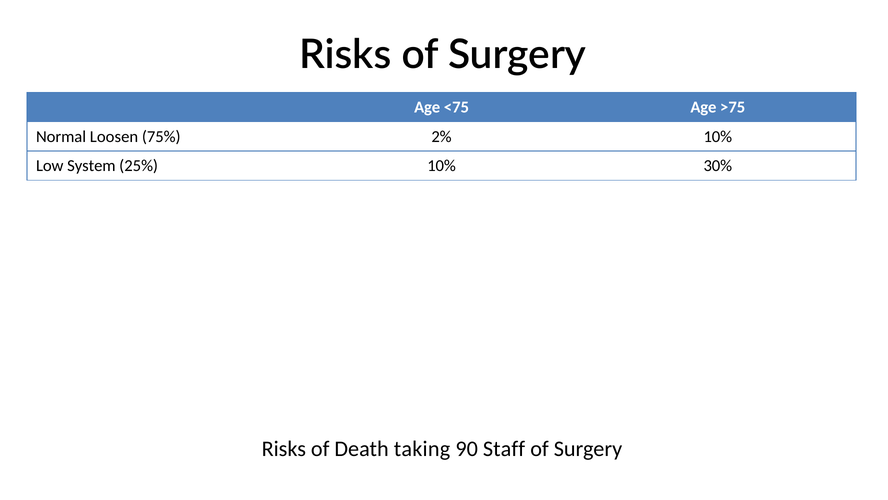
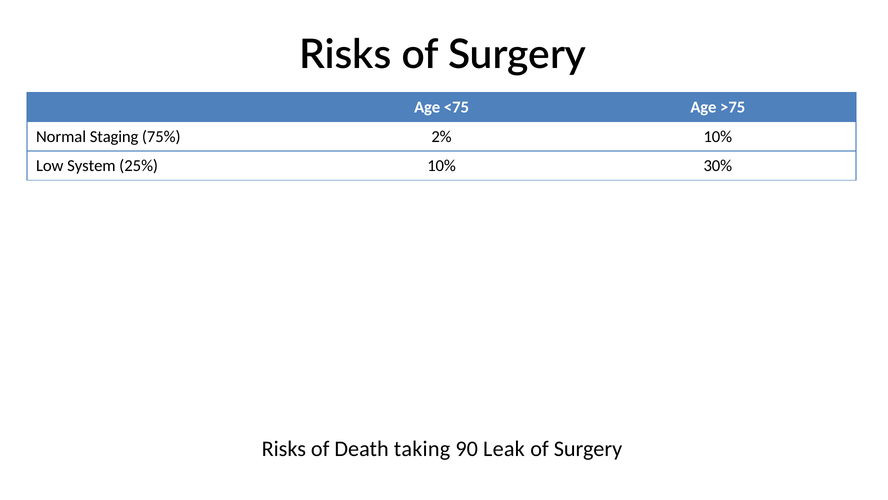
Loosen: Loosen -> Staging (114, 136)
Staff: Staff -> Leak (504, 448)
